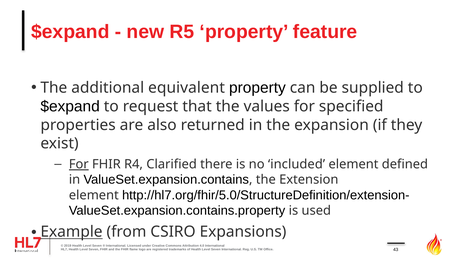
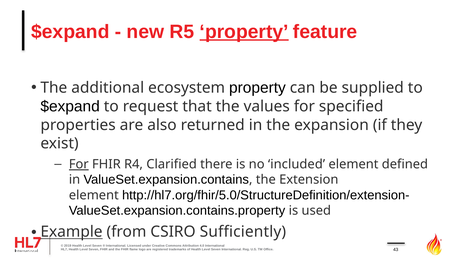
property underline: none -> present (244, 32)
equivalent: equivalent -> ecosystem (187, 88)
Expansions: Expansions -> Sufficiently (243, 232)
